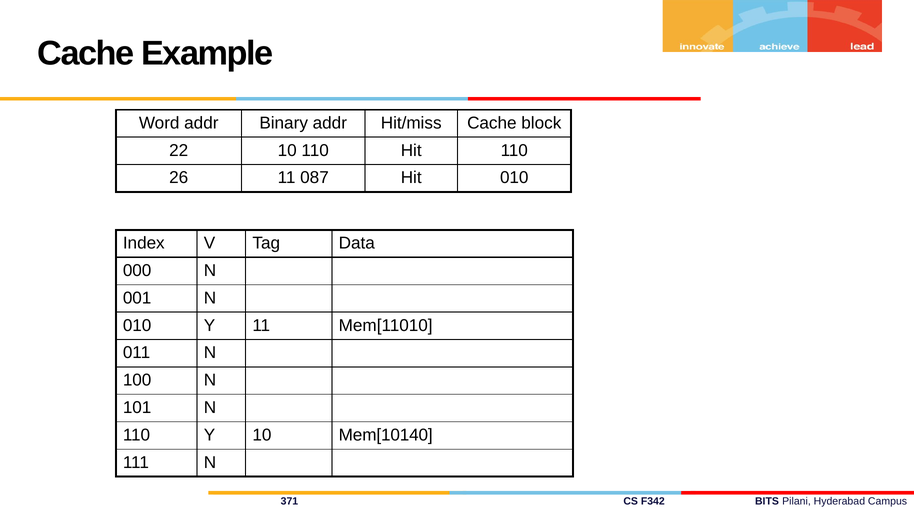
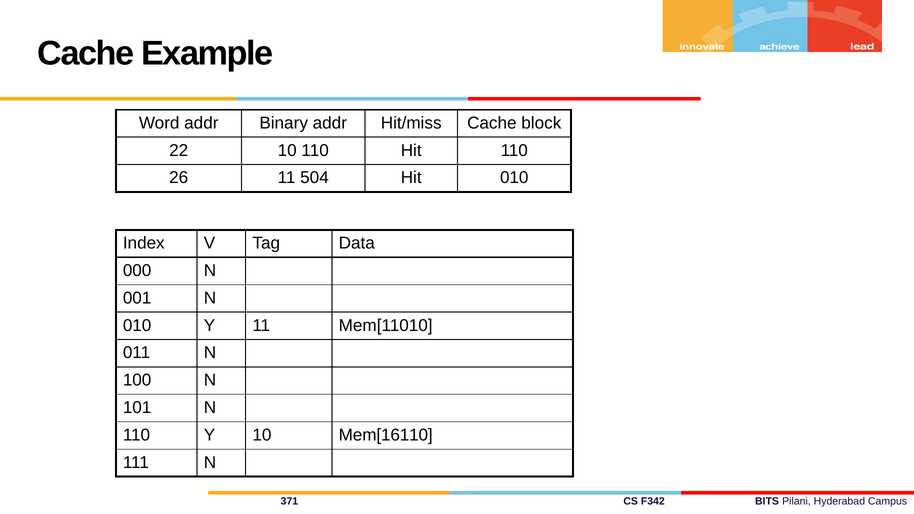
087: 087 -> 504 (314, 178)
Mem[10140: Mem[10140 -> Mem[16110 (386, 435)
